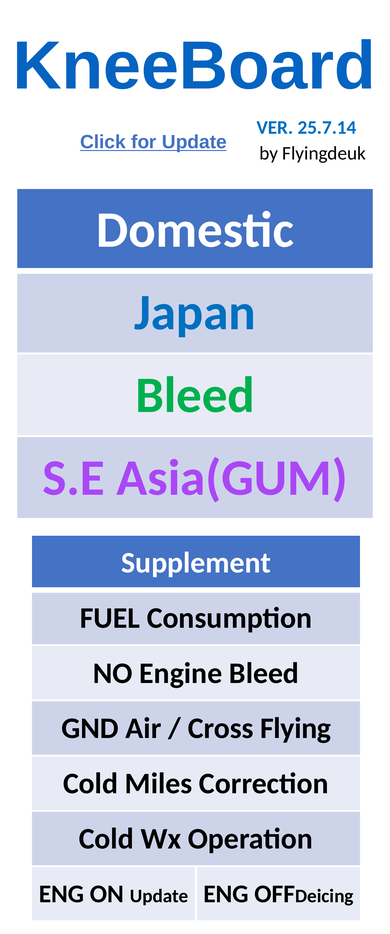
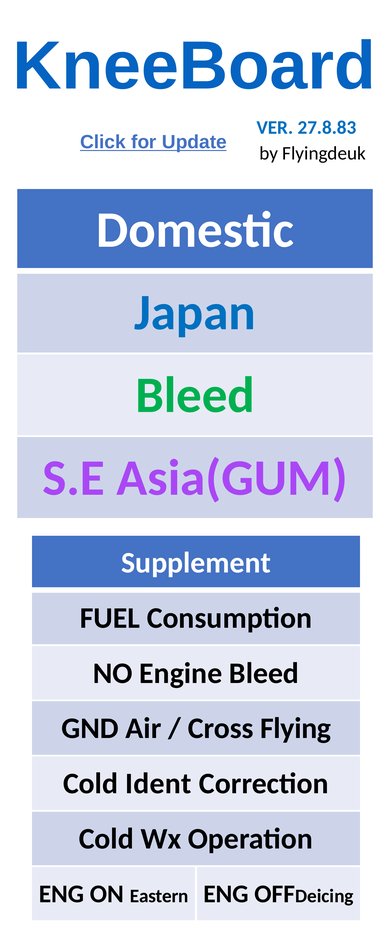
25.7.14: 25.7.14 -> 27.8.83 (327, 127)
Miles: Miles -> Ident (158, 783)
ON Update: Update -> Eastern (159, 895)
